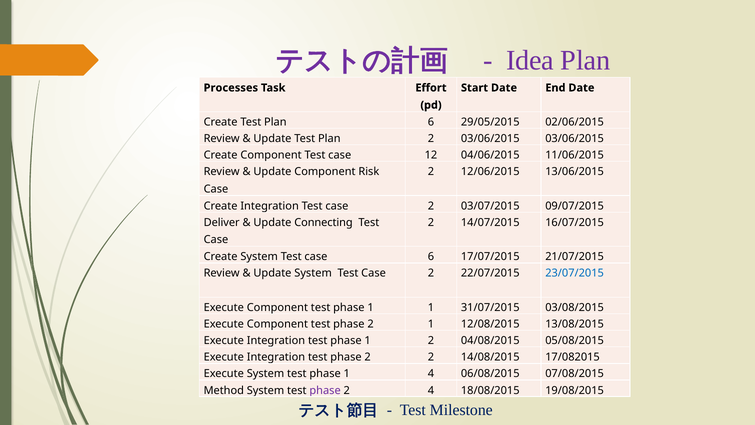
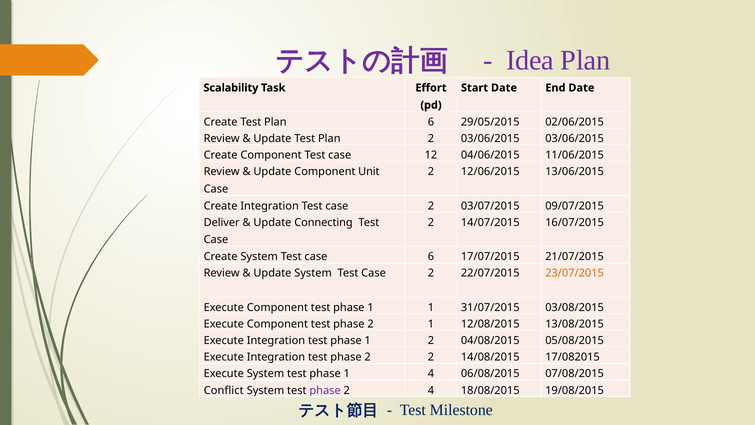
Processes: Processes -> Scalability (231, 88)
Risk: Risk -> Unit (369, 172)
23/07/2015 colour: blue -> orange (575, 273)
Method: Method -> Conflict (224, 390)
